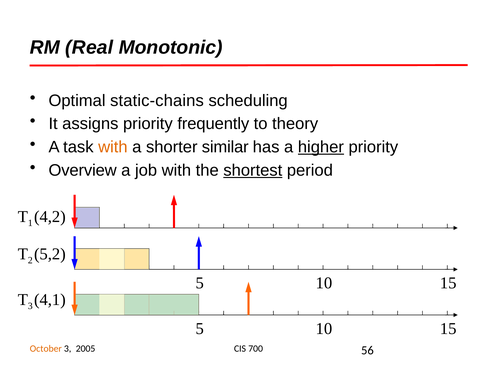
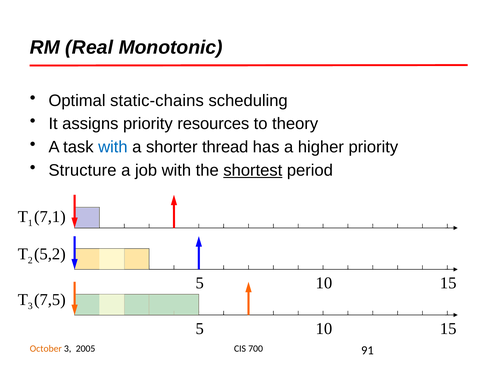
frequently: frequently -> resources (213, 124)
with colour: orange -> blue (113, 147)
similar: similar -> thread (225, 147)
higher underline: present -> none (321, 147)
Overview: Overview -> Structure (82, 170)
4,2: 4,2 -> 7,1 (50, 217)
4,1: 4,1 -> 7,5 (50, 299)
56: 56 -> 91 (367, 350)
